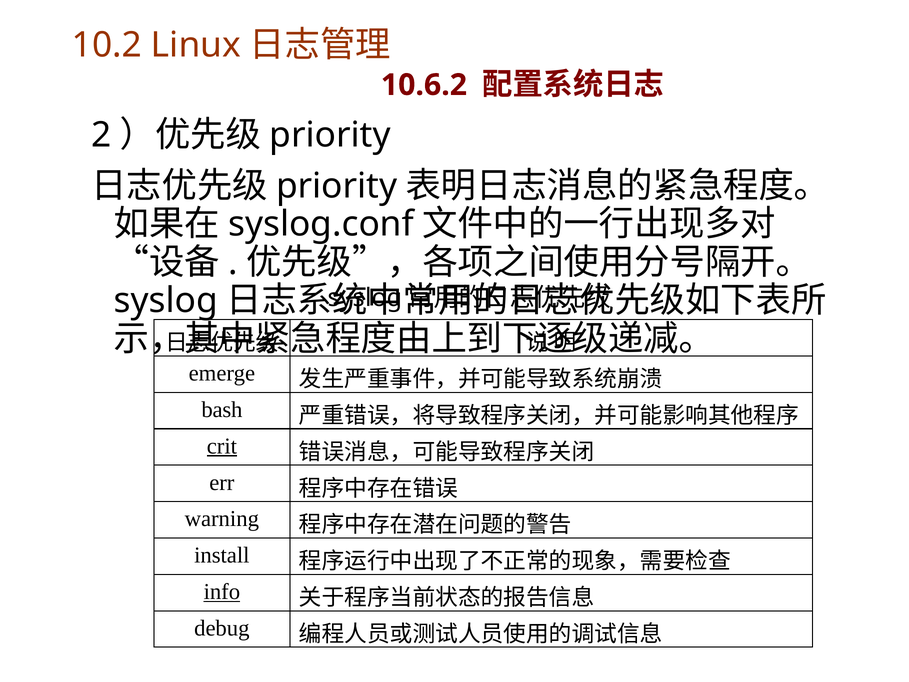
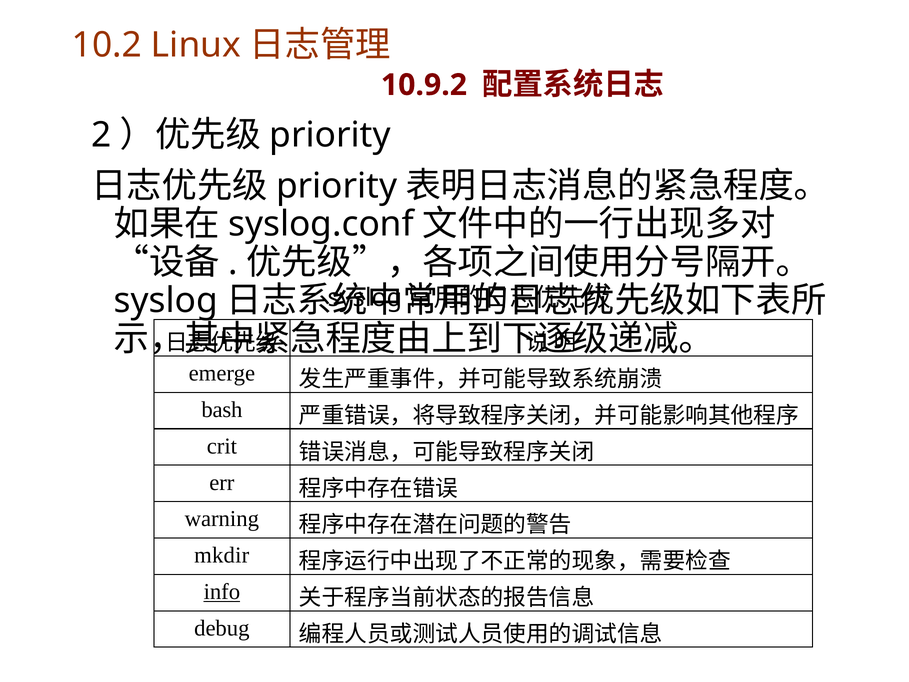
10.6.2: 10.6.2 -> 10.9.2 (424, 85)
crit underline: present -> none (222, 446)
install: install -> mkdir (222, 555)
